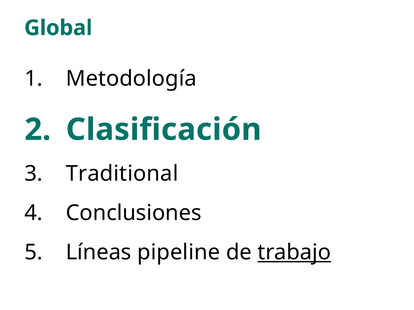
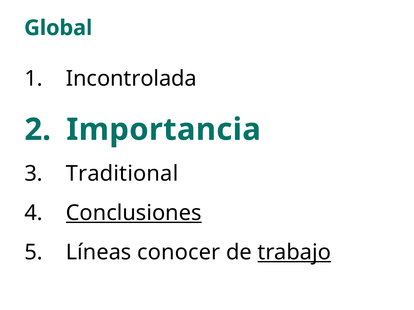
Metodología: Metodología -> Incontrolada (131, 79)
Clasificación: Clasificación -> Importancia (164, 130)
Conclusiones underline: none -> present (134, 213)
pipeline: pipeline -> conocer (179, 253)
